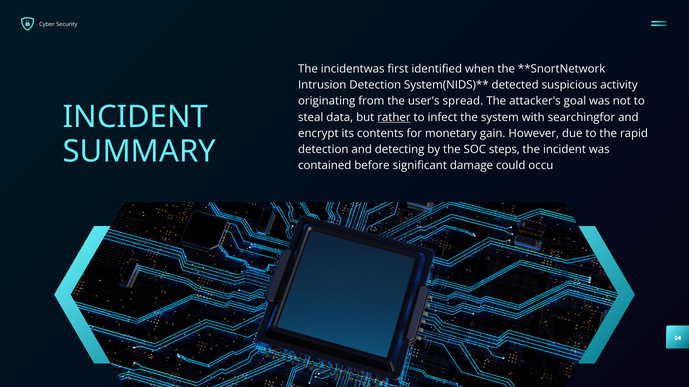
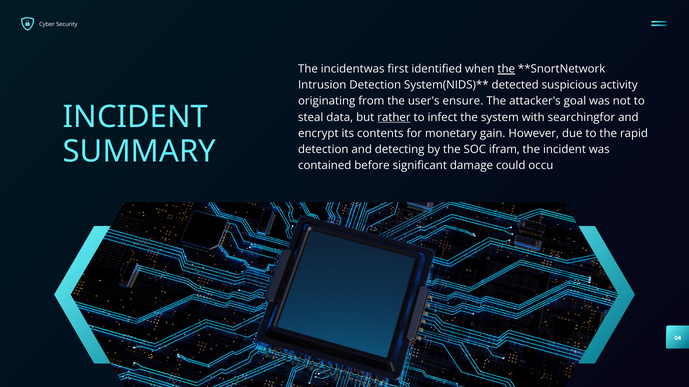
the underline: none -> present (506, 69)
spread: spread -> ensure (463, 101)
steps: steps -> ifram (504, 150)
